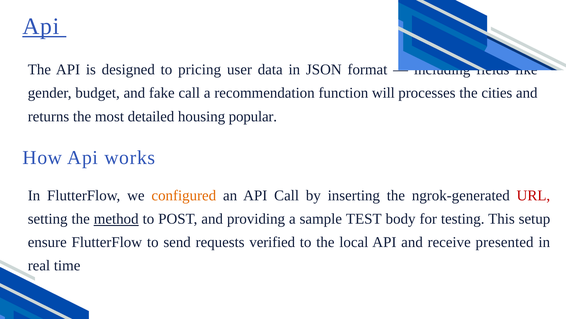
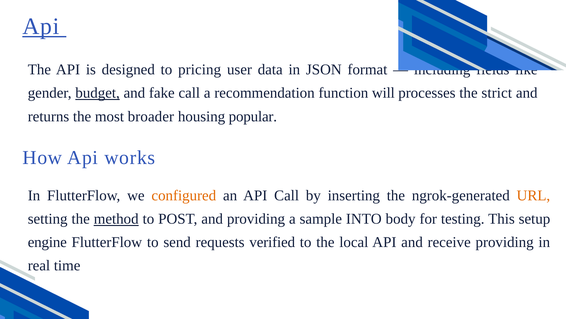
budget underline: none -> present (98, 93)
cities: cities -> strict (497, 93)
detailed: detailed -> broader (151, 116)
URL colour: red -> orange (533, 195)
TEST: TEST -> INTO (364, 219)
ensure: ensure -> engine (47, 242)
receive presented: presented -> providing (505, 242)
